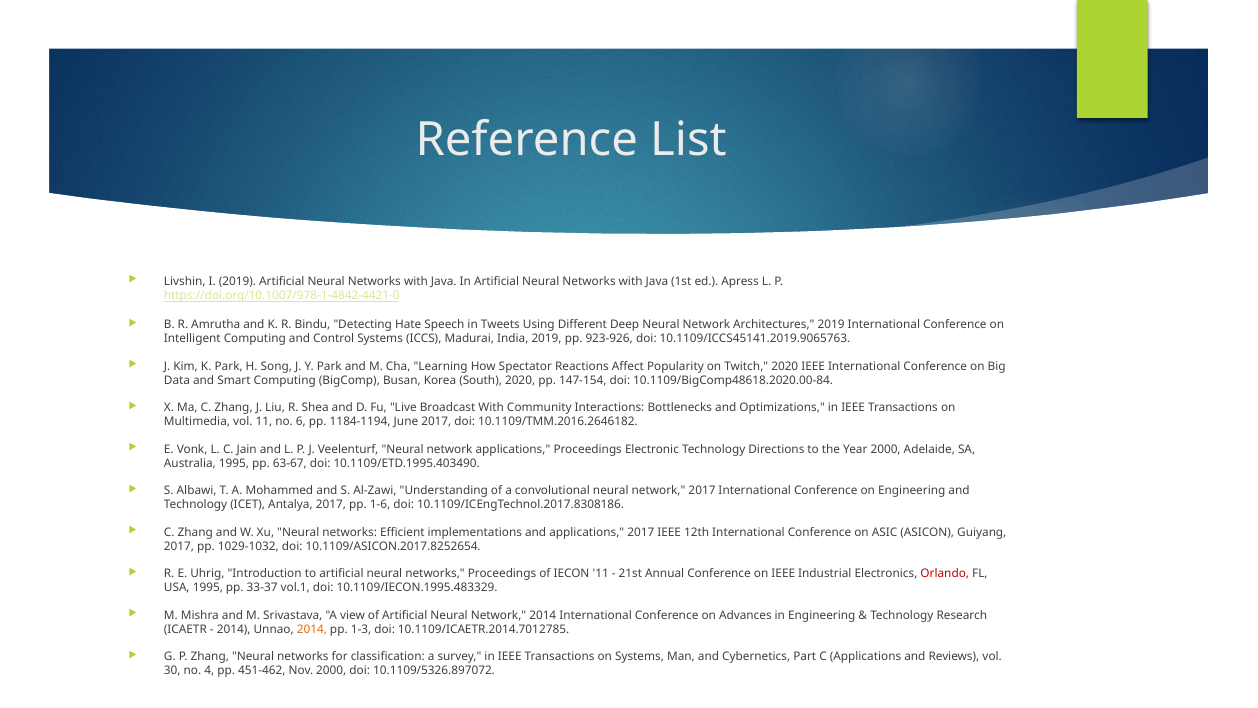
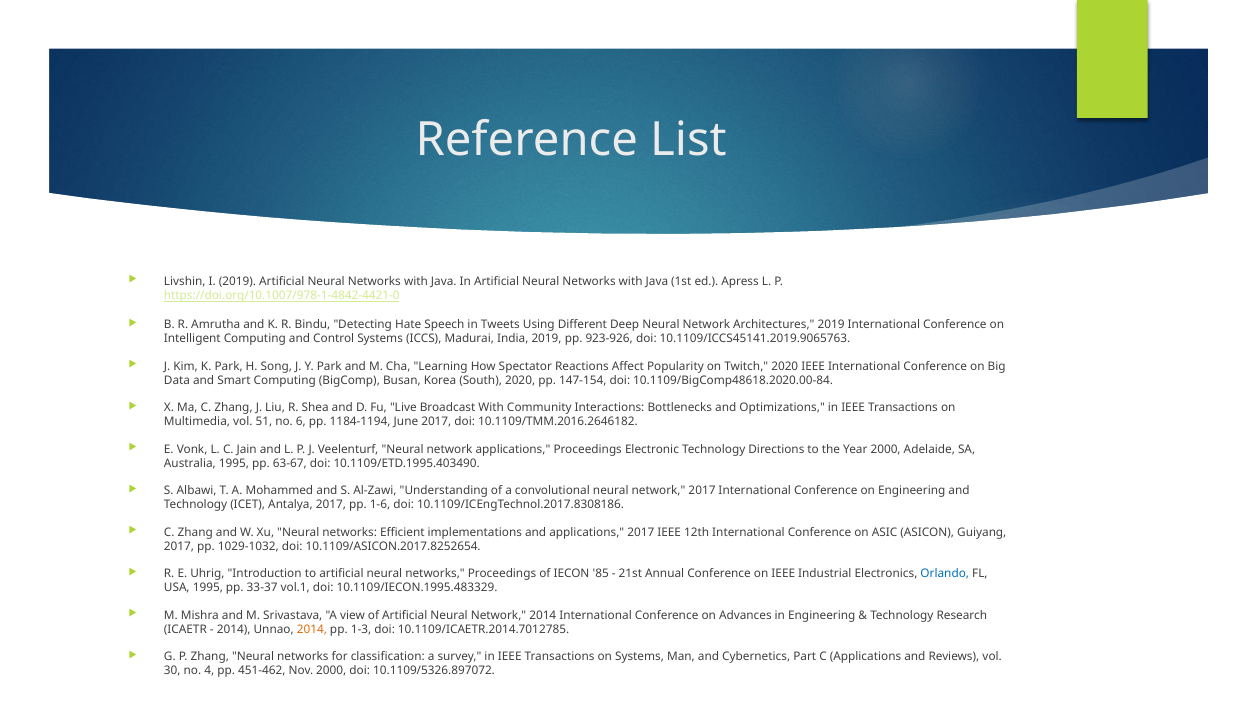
vol 11: 11 -> 51 (264, 422)
IECON 11: 11 -> 85 (601, 574)
Orlando colour: red -> blue (945, 574)
